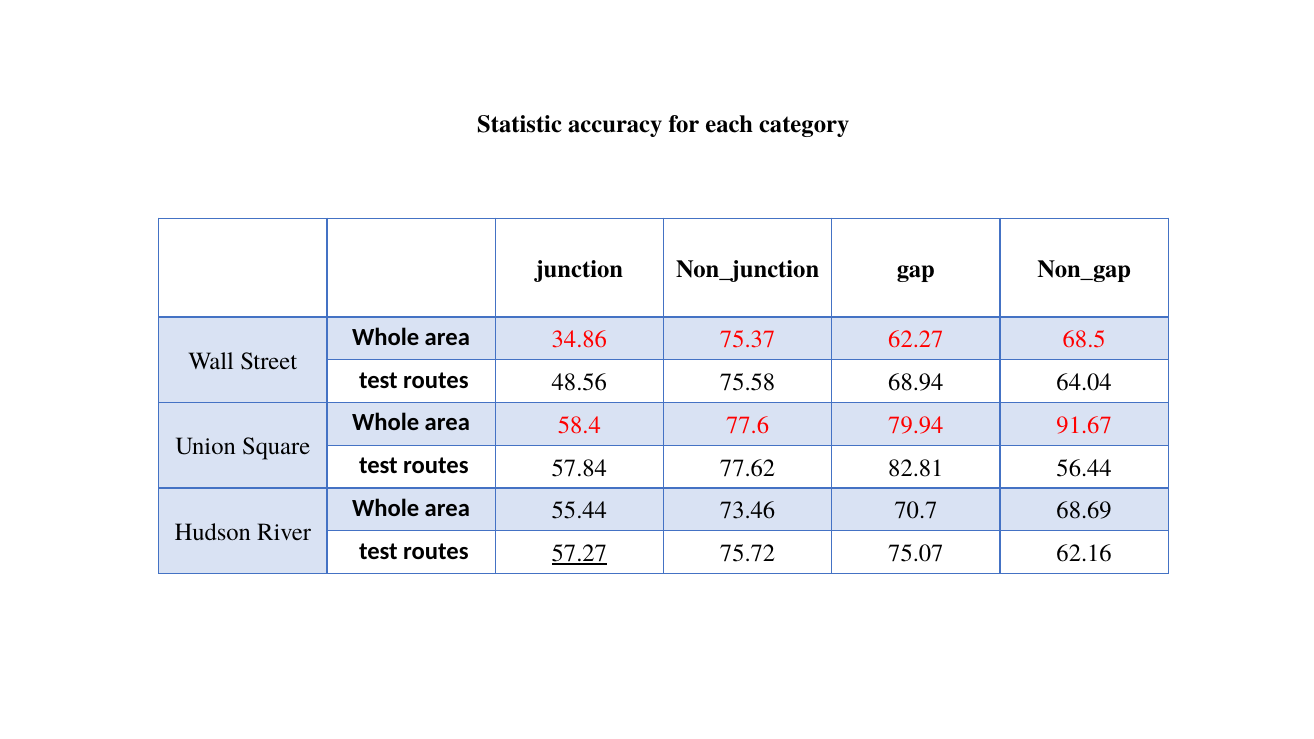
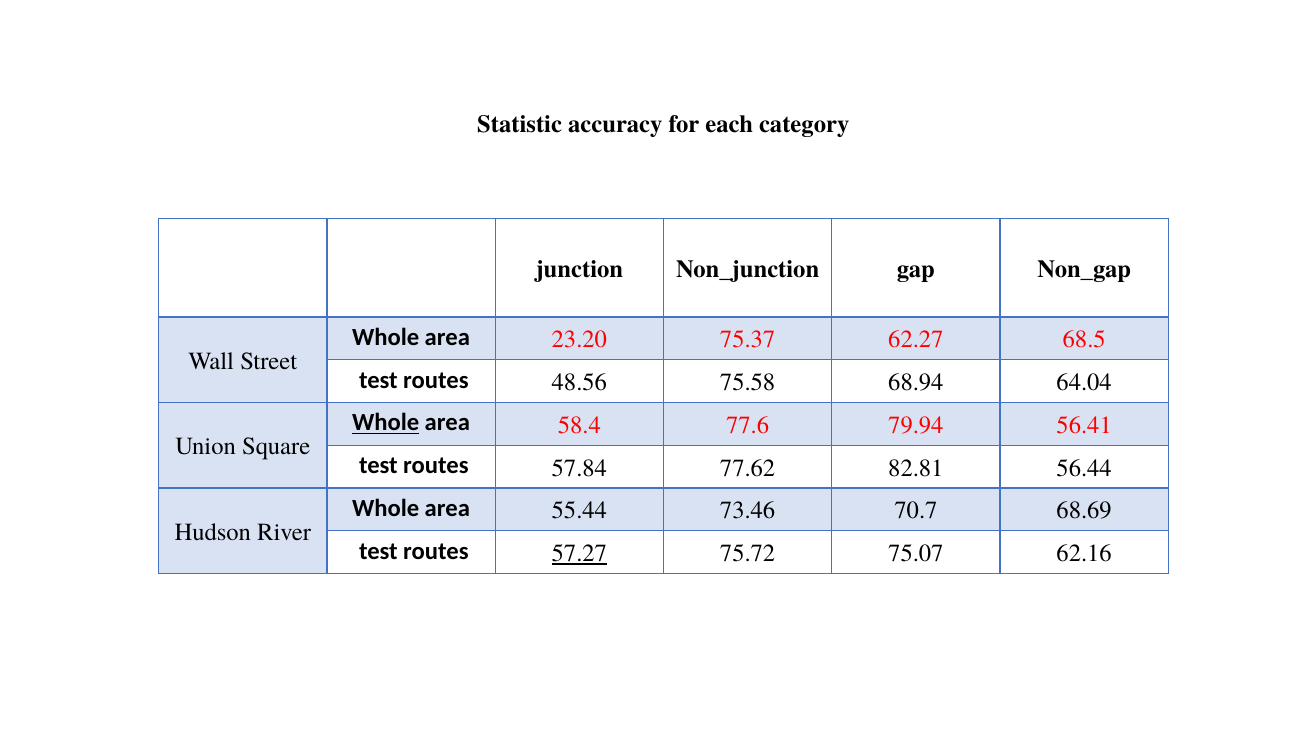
34.86: 34.86 -> 23.20 (579, 340)
Whole underline: none -> present (386, 423)
91.67: 91.67 -> 56.41 (1084, 425)
